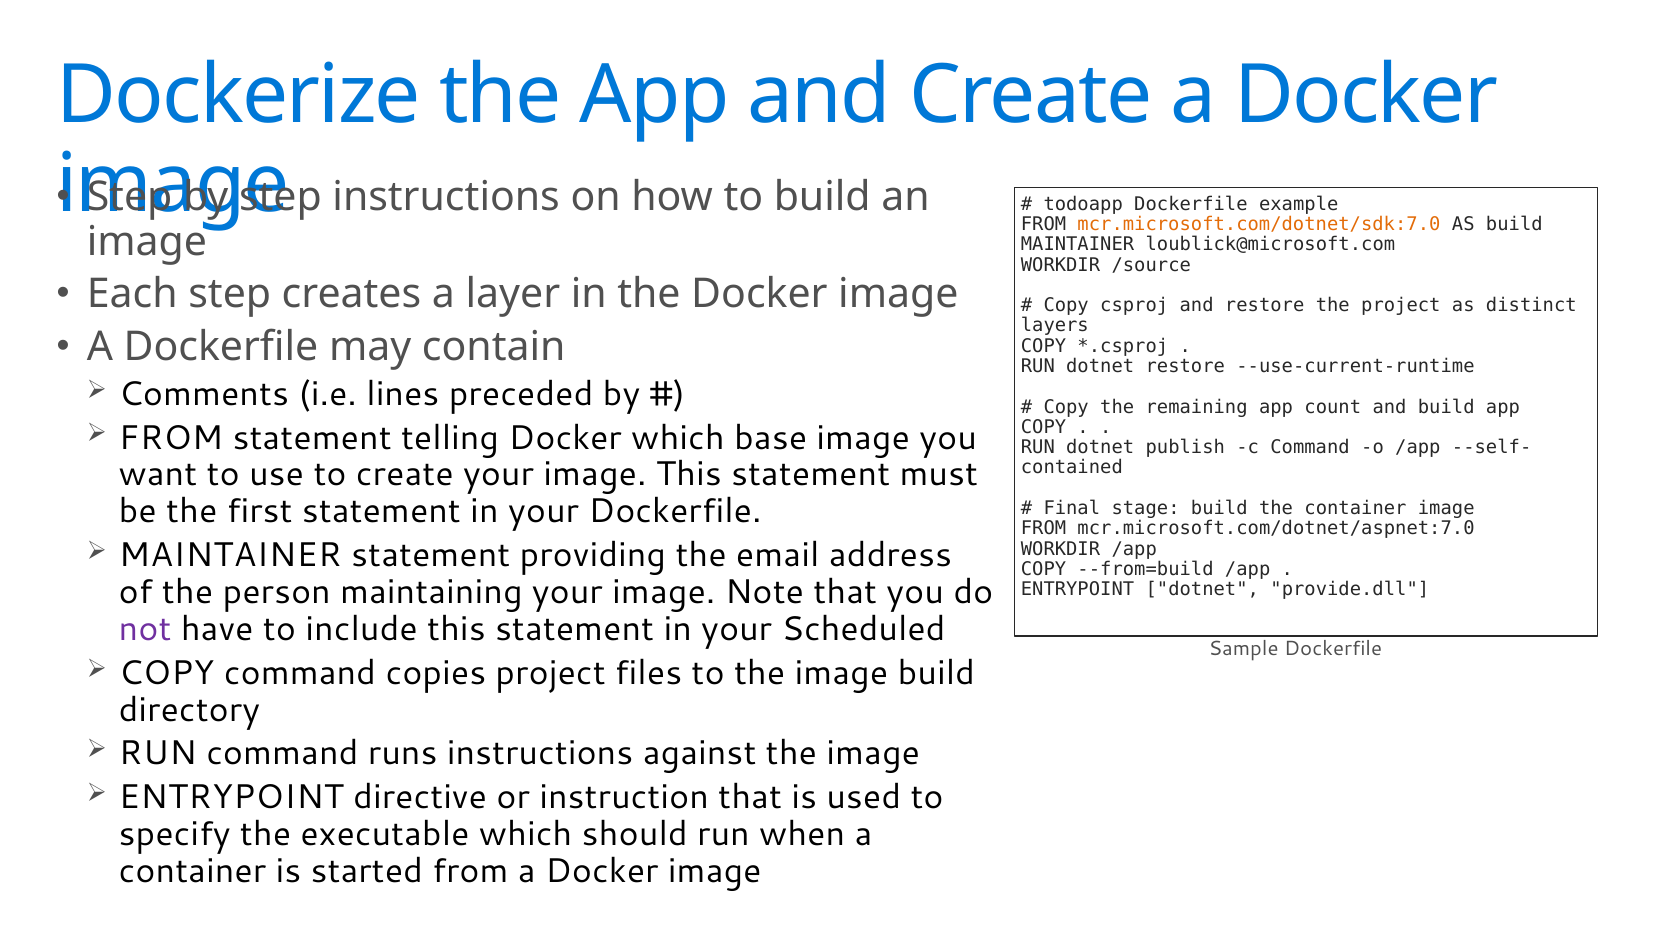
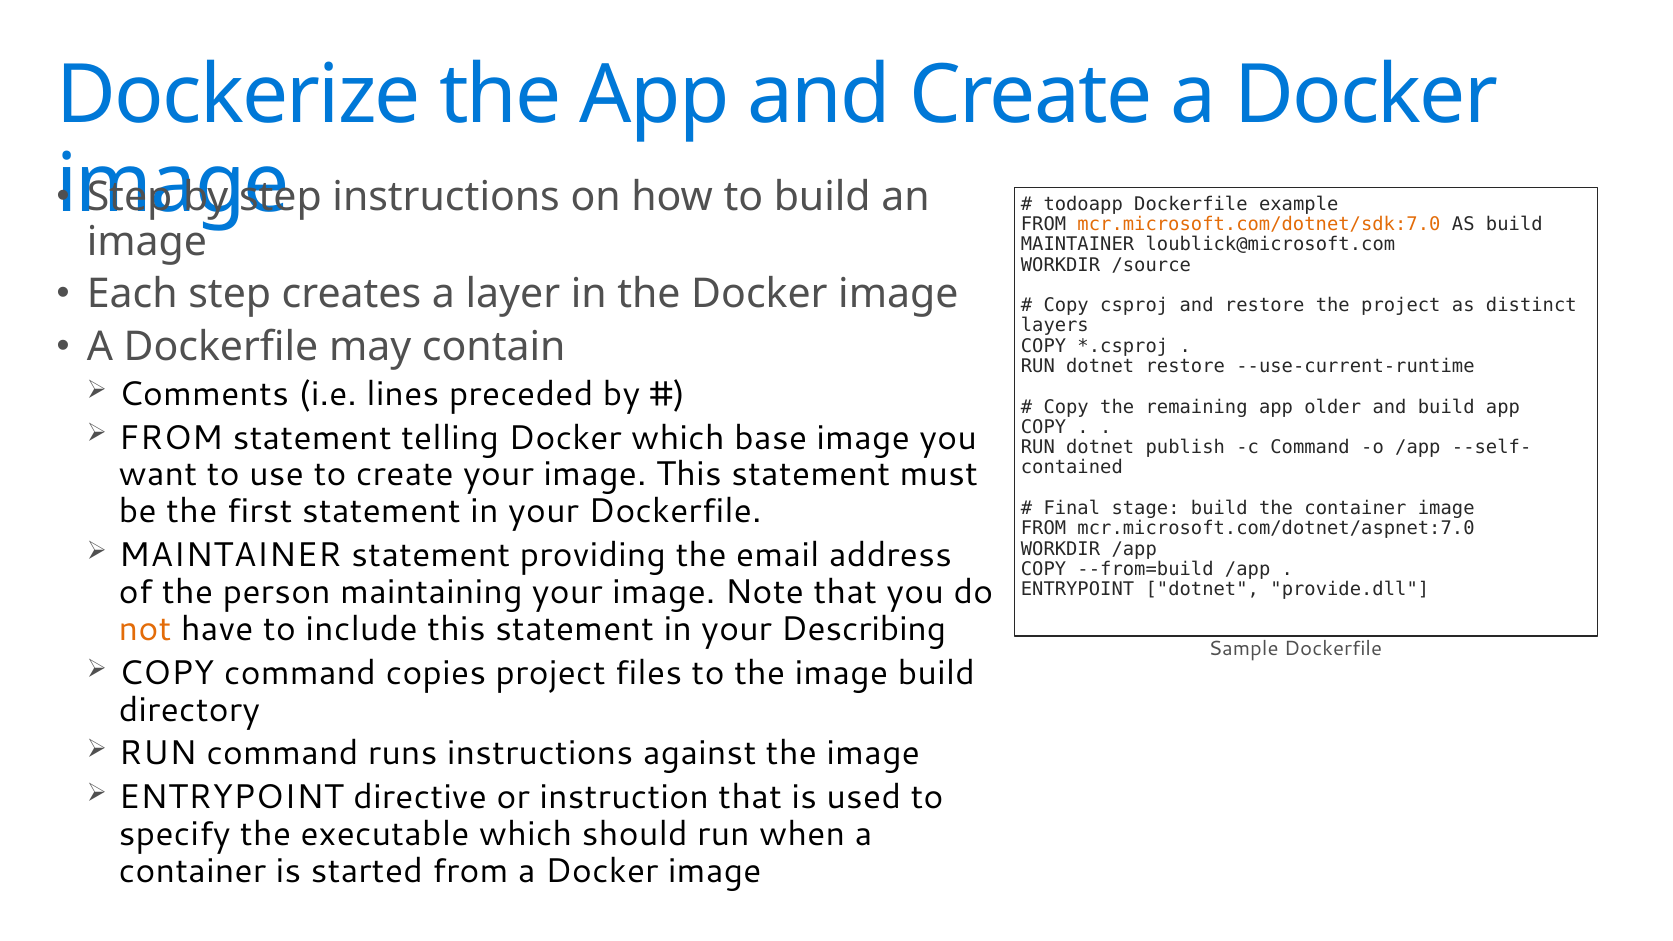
count: count -> older (1333, 407)
not colour: purple -> orange (145, 629)
Scheduled: Scheduled -> Describing (864, 629)
